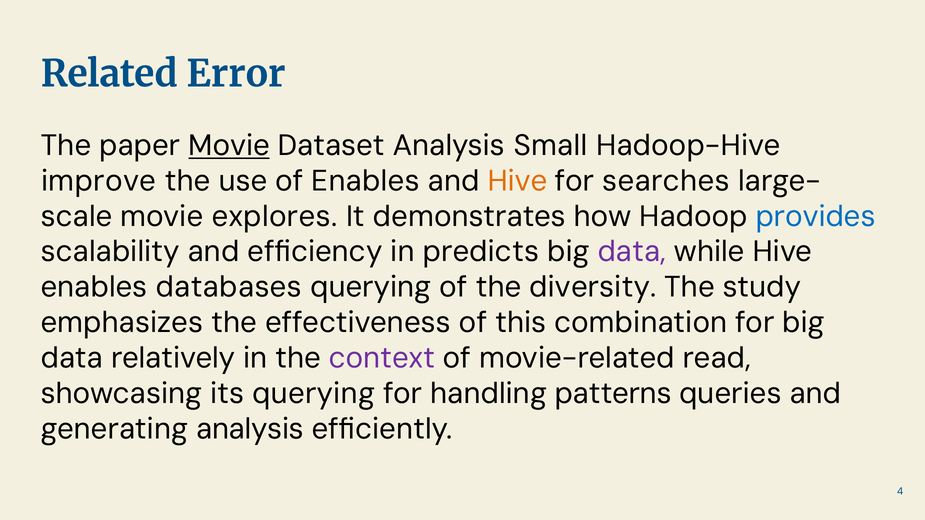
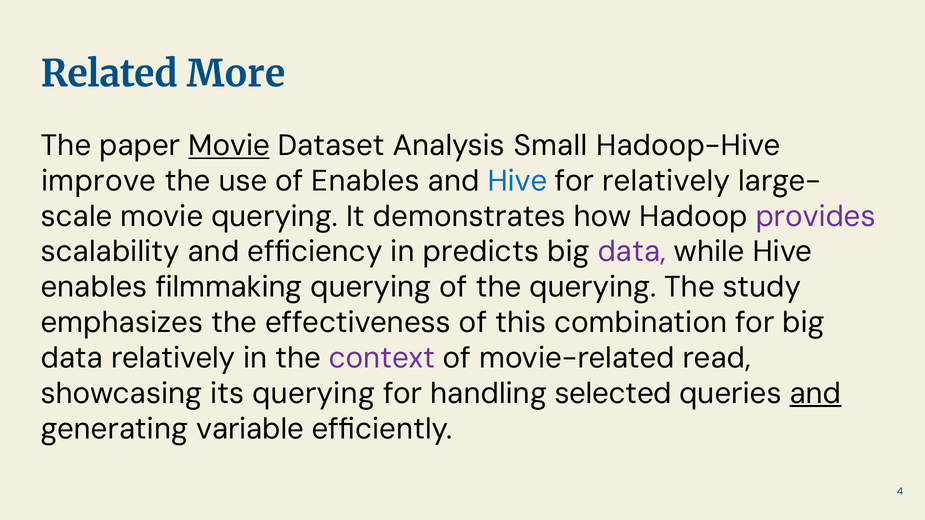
Error: Error -> More (236, 74)
Hive colour: orange -> blue (517, 181)
for searches: searches -> relatively (666, 181)
movie explores: explores -> querying (275, 216)
provides colour: blue -> purple (816, 216)
databases: databases -> filmmaking (229, 287)
the diversity: diversity -> querying (593, 287)
patterns: patterns -> selected (613, 394)
and underline: none -> present (815, 394)
generating analysis: analysis -> variable (250, 429)
